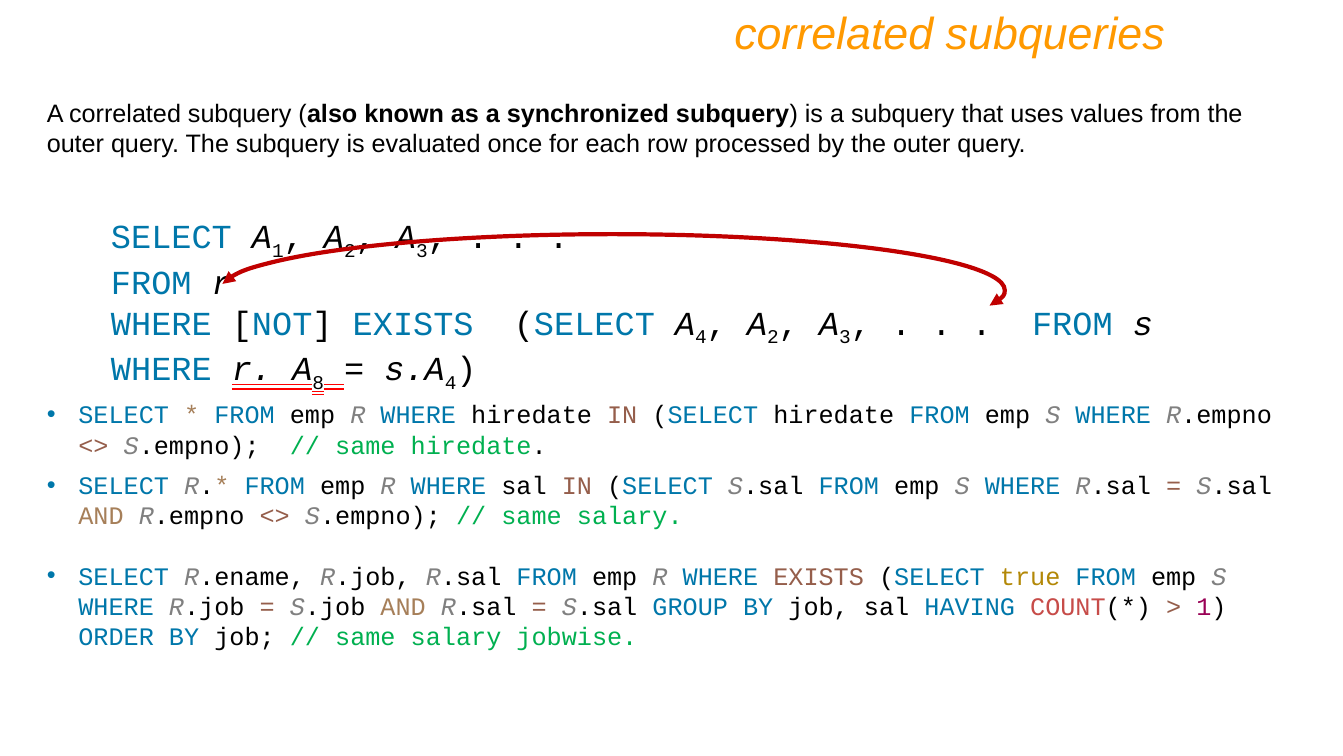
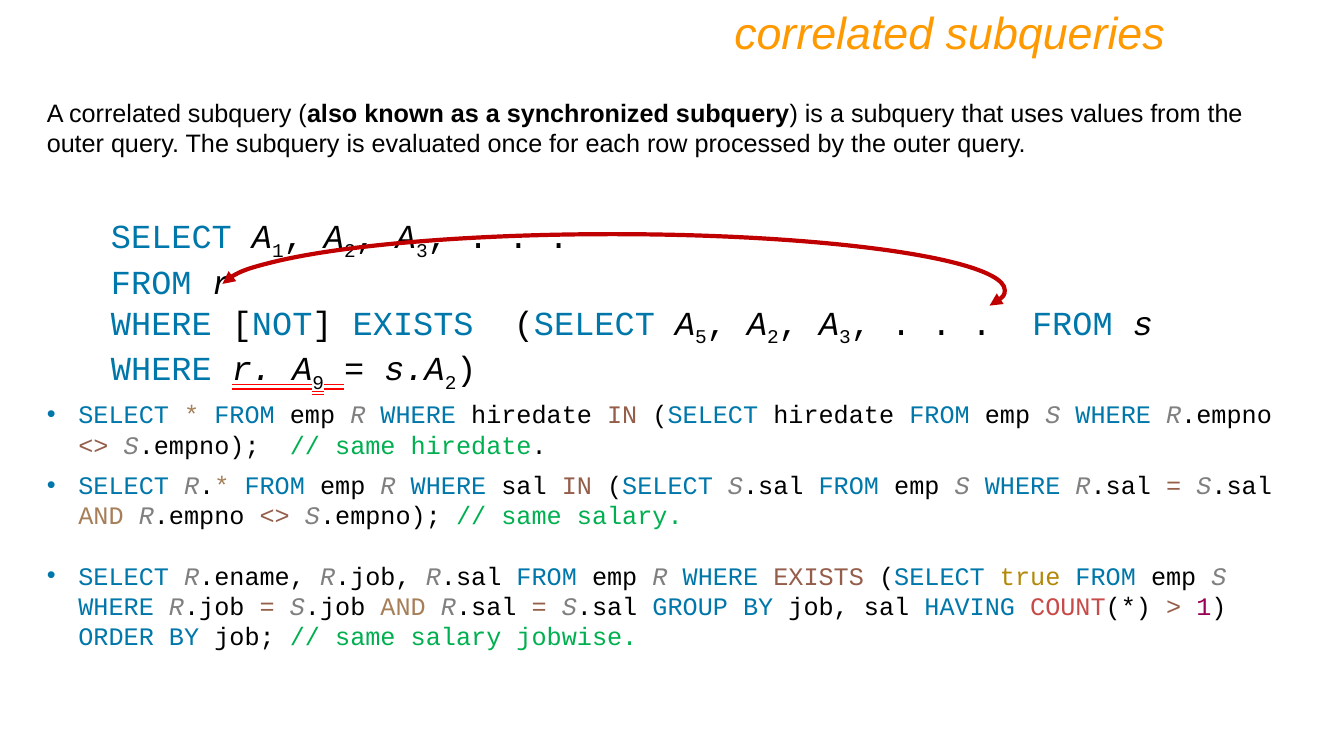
A 4: 4 -> 5 (701, 337)
8: 8 -> 9 (318, 383)
4: 4 -> 2 (451, 383)
